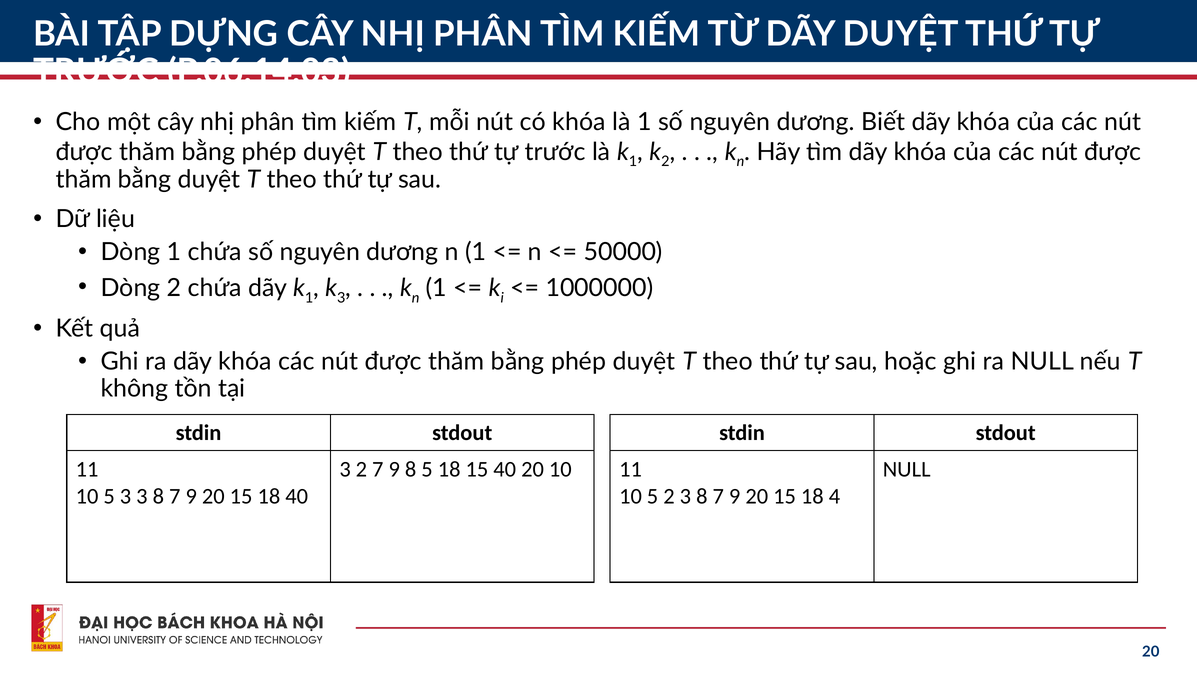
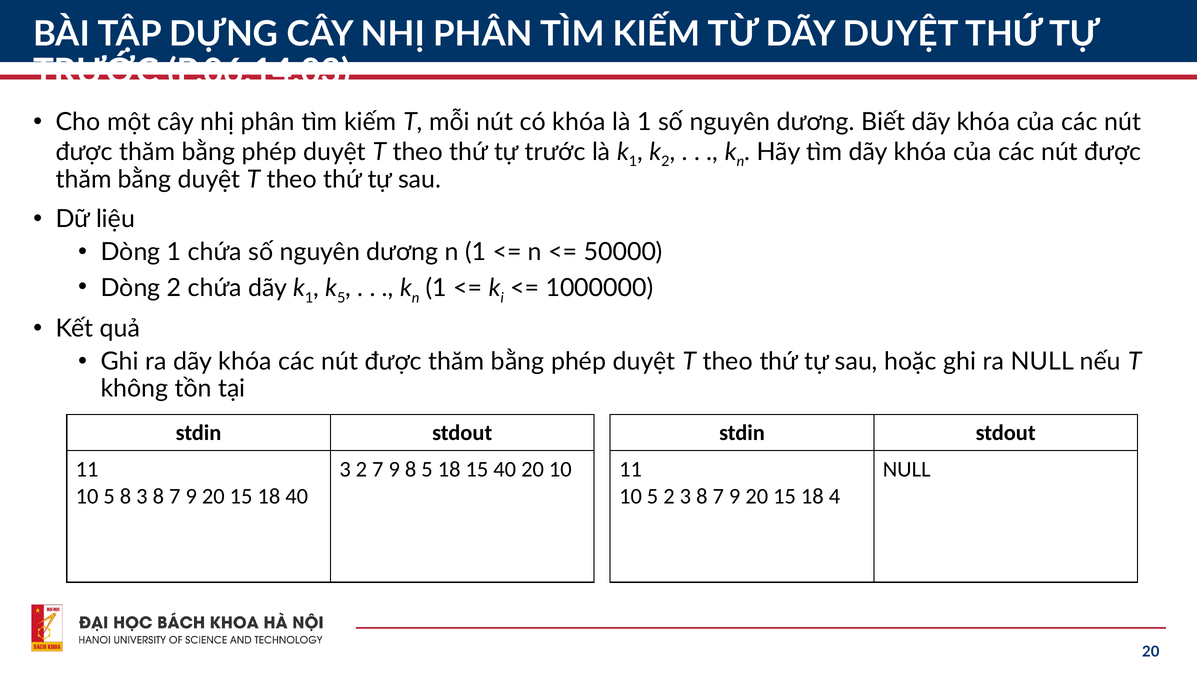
3: 3 -> 5 (341, 298)
5 3: 3 -> 8 (125, 497)
